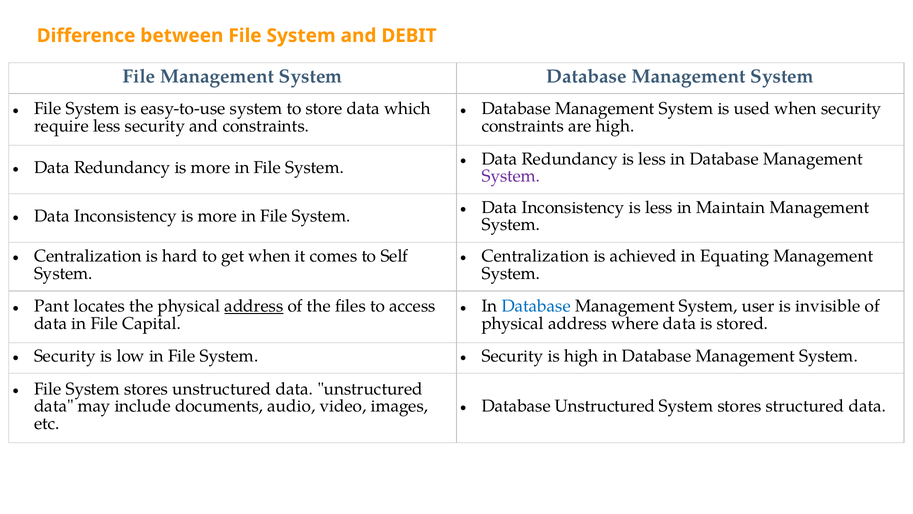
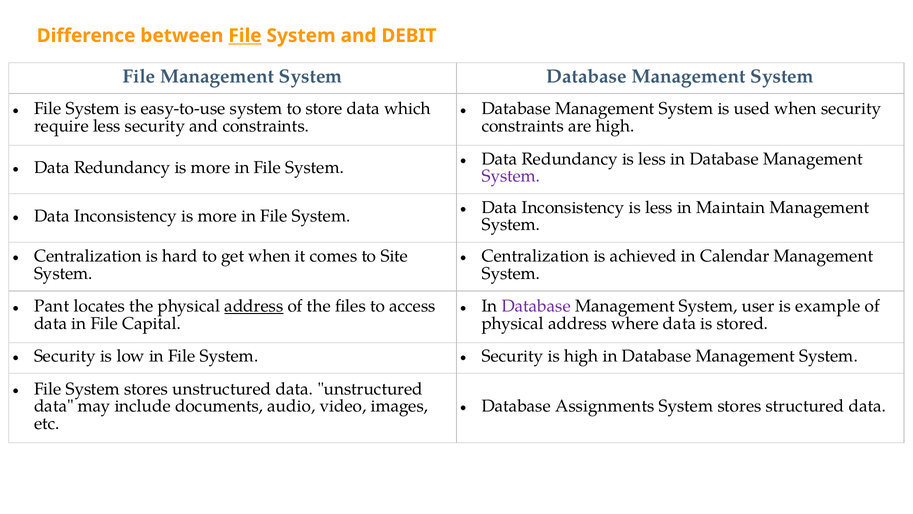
File underline: none -> present (245, 36)
Self: Self -> Site (394, 256)
Equating: Equating -> Calendar (735, 256)
Database colour: blue -> purple (536, 306)
invisible: invisible -> example (828, 306)
Database Unstructured: Unstructured -> Assignments (605, 406)
